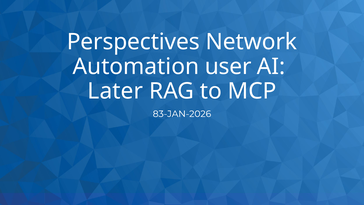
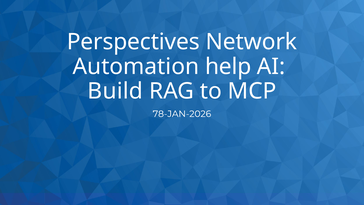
user: user -> help (228, 66)
Later: Later -> Build (115, 91)
83-JAN-2026: 83-JAN-2026 -> 78-JAN-2026 (182, 114)
